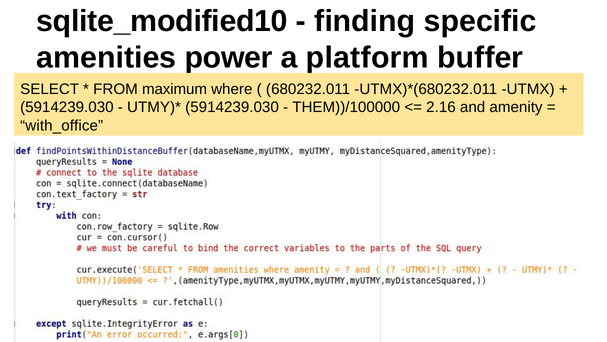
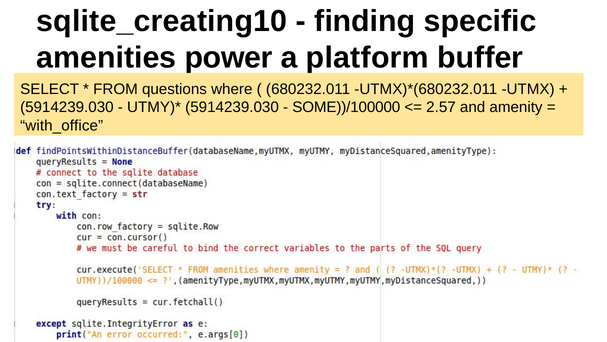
sqlite_modified10: sqlite_modified10 -> sqlite_creating10 (162, 21)
maximum: maximum -> questions (174, 89)
THEM))/100000: THEM))/100000 -> SOME))/100000 (346, 107)
2.16: 2.16 -> 2.57 (441, 107)
